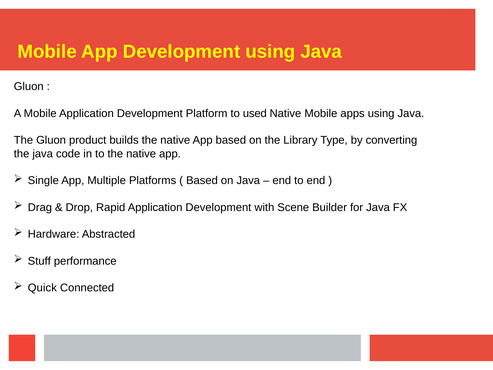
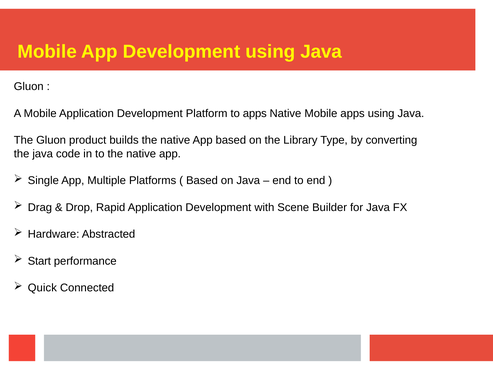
to used: used -> apps (255, 113)
Stuff: Stuff -> Start (39, 261)
